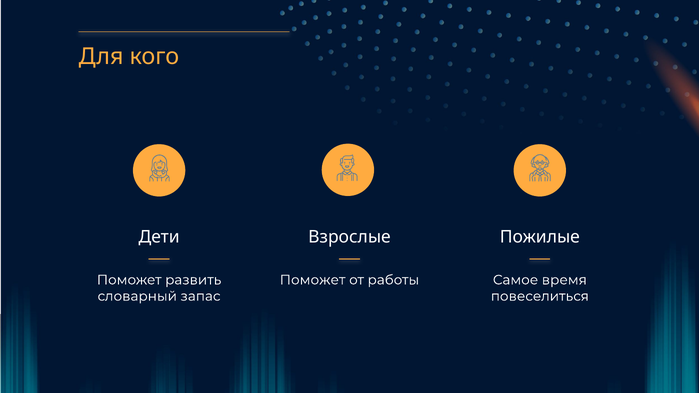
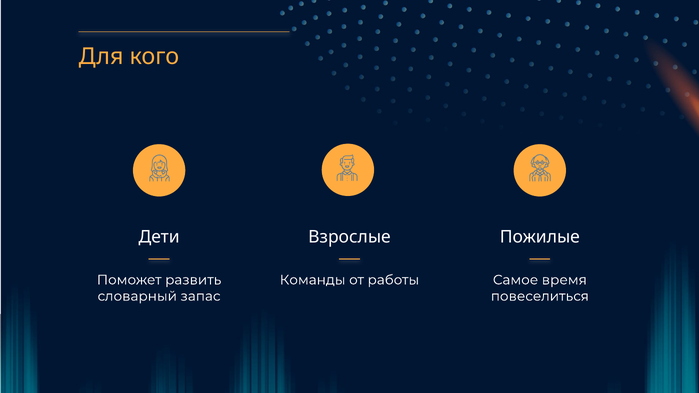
Поможет: Поможет -> Команды (313, 280)
